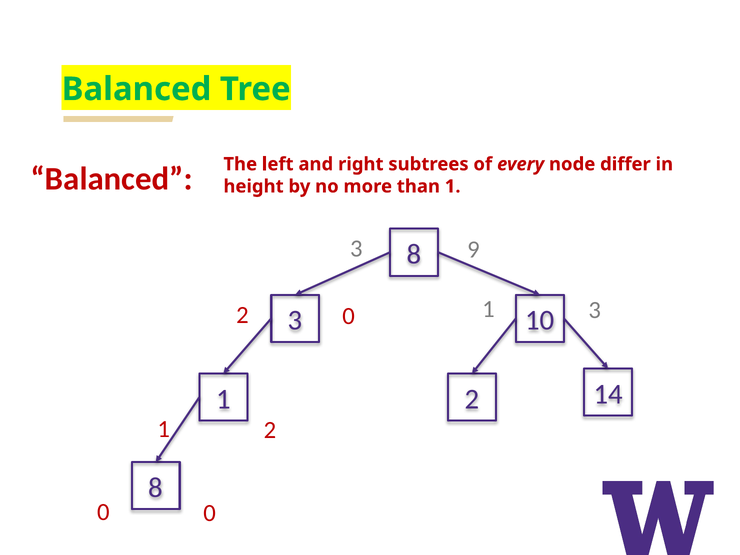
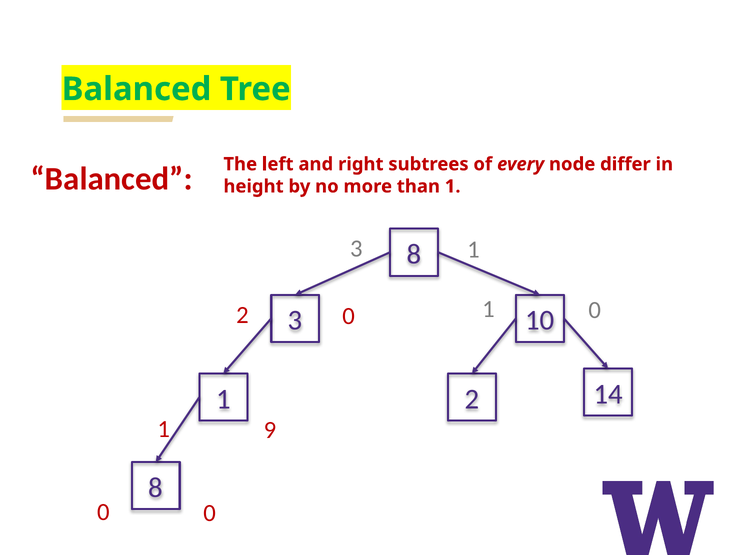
3 9: 9 -> 1 (473, 250)
1 3: 3 -> 0 (595, 310)
2: 2 -> 9 (270, 430)
